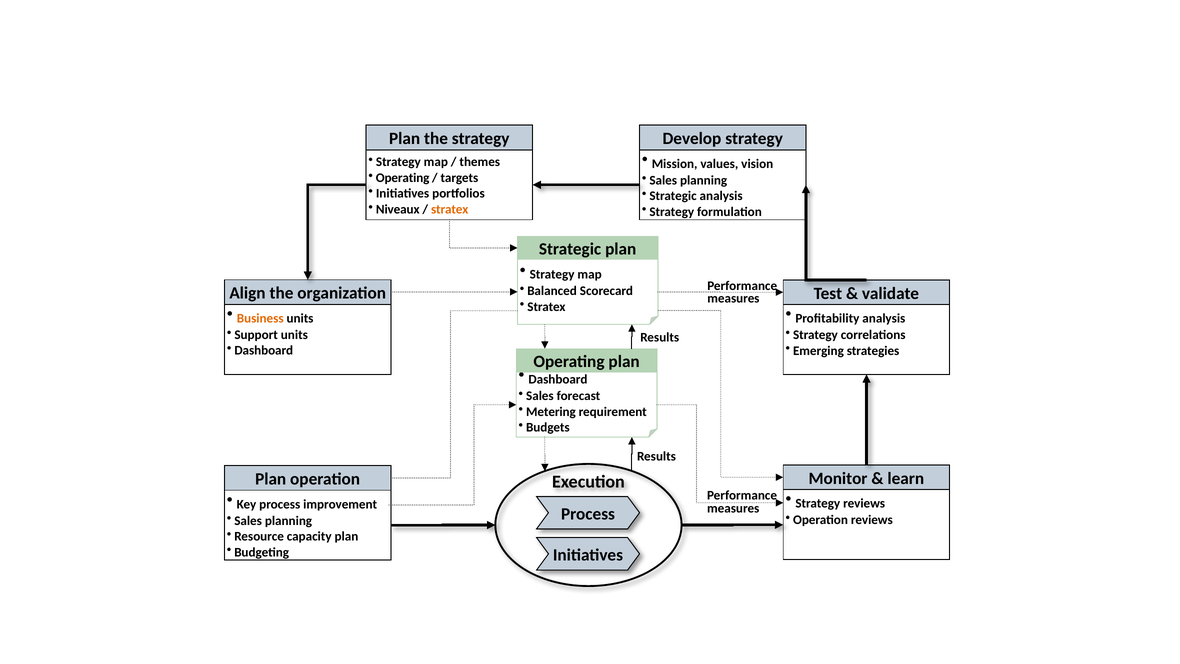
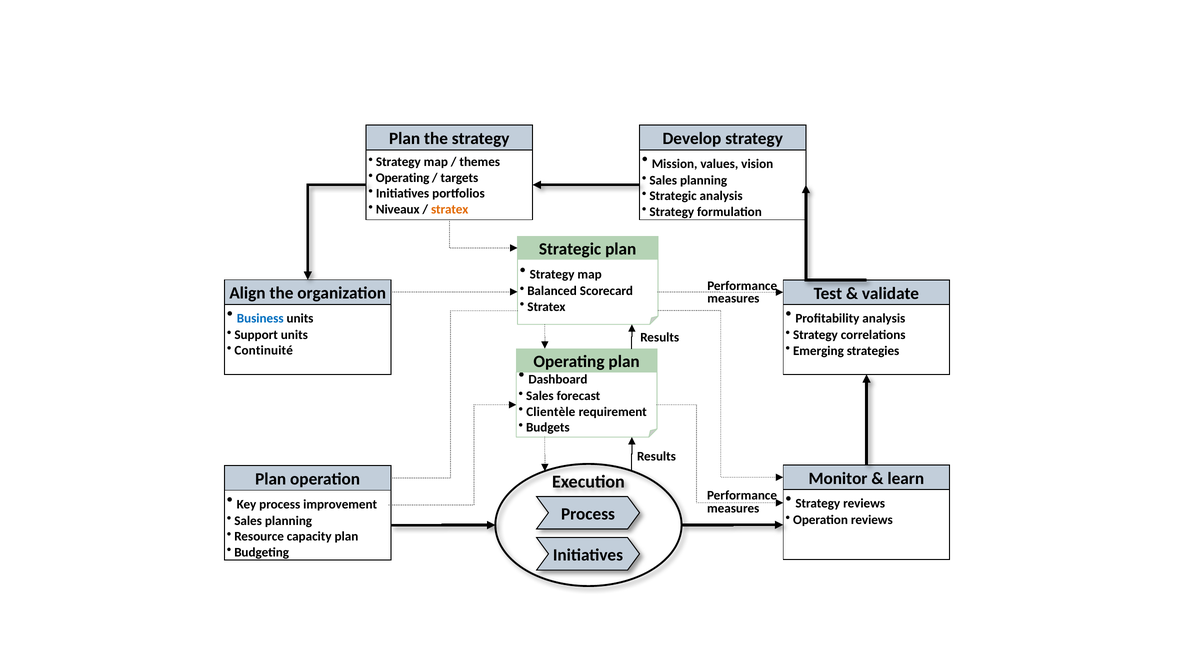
Business colour: orange -> blue (260, 318)
Dashboard: Dashboard -> Continuité (264, 350)
Metering: Metering -> Clientèle (551, 412)
